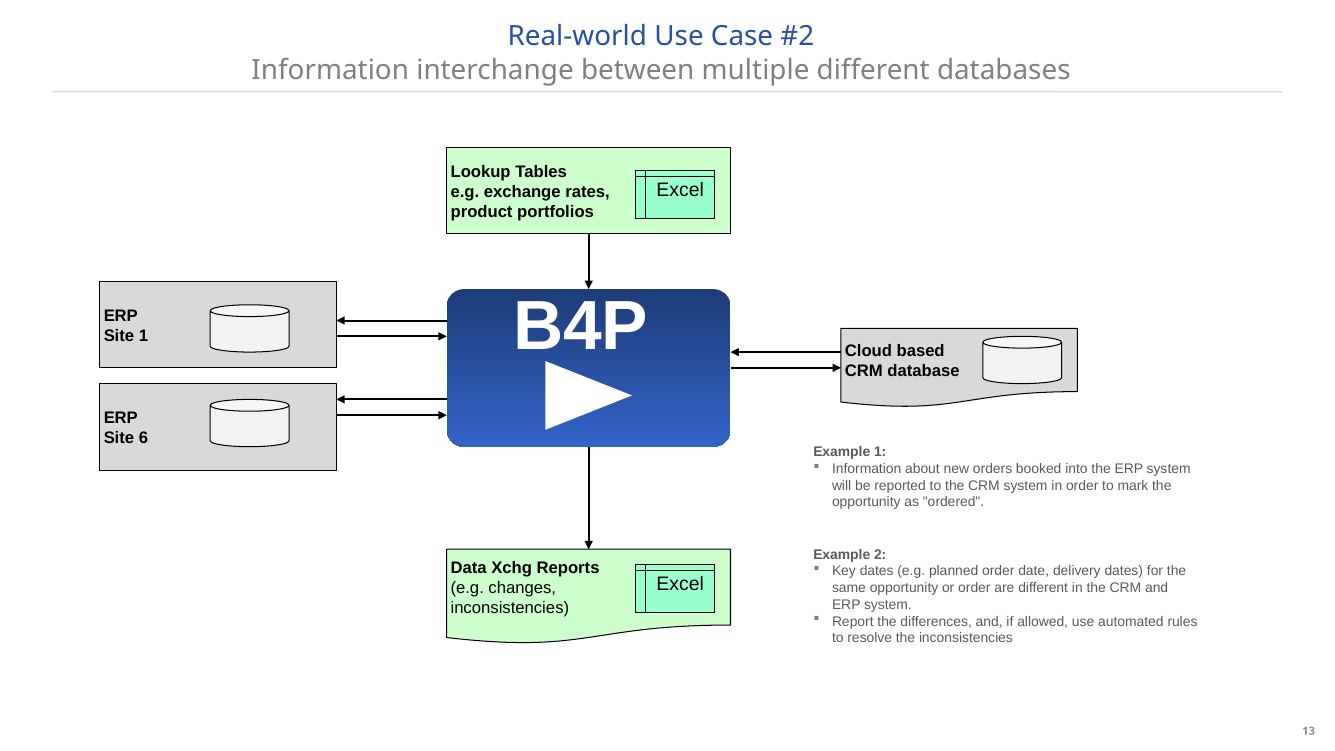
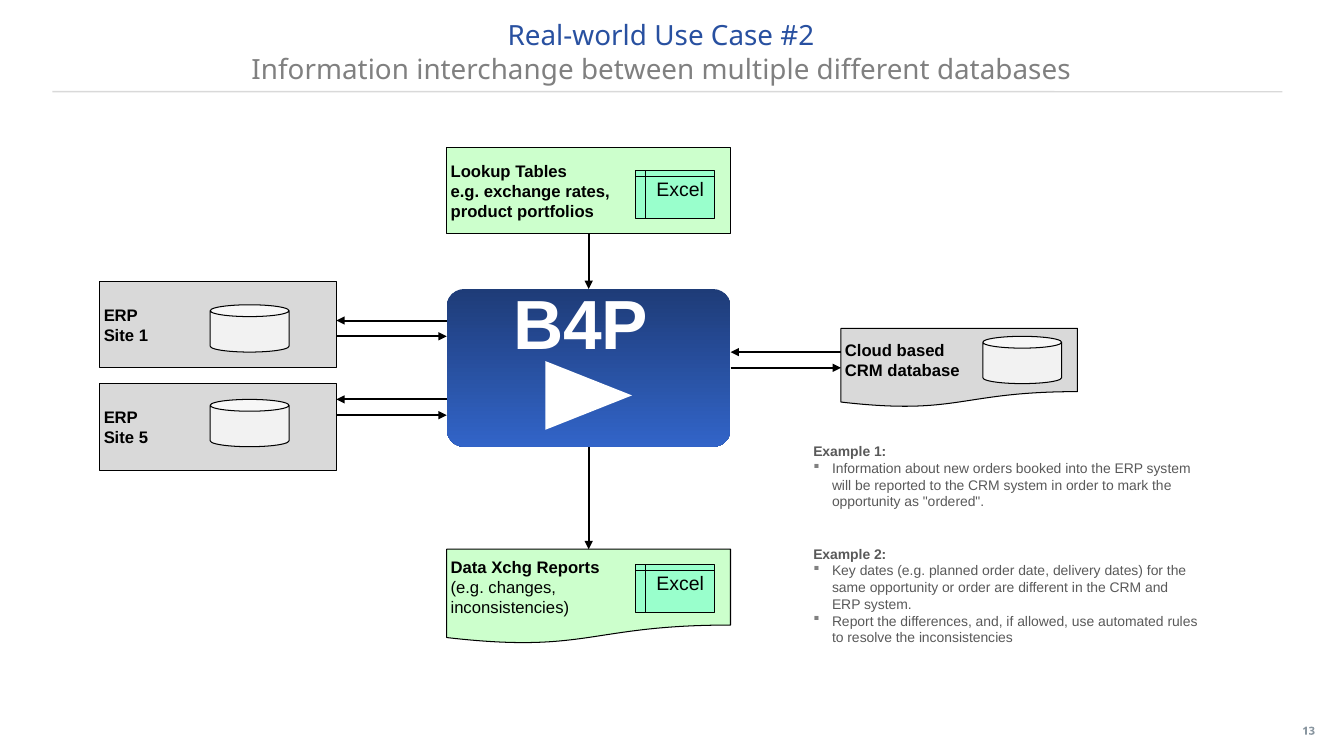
6: 6 -> 5 (144, 438)
